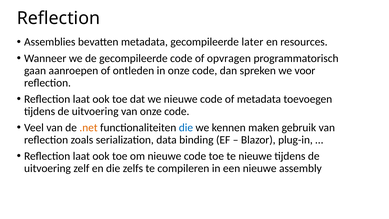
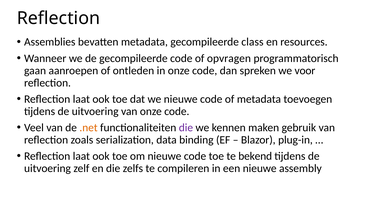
later: later -> class (252, 42)
die colour: blue -> purple (186, 128)
te nieuwe: nieuwe -> bekend (255, 156)
